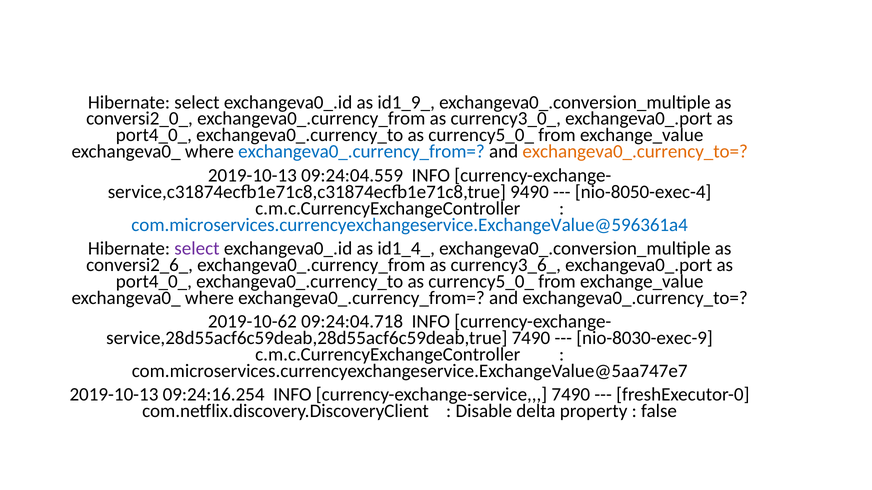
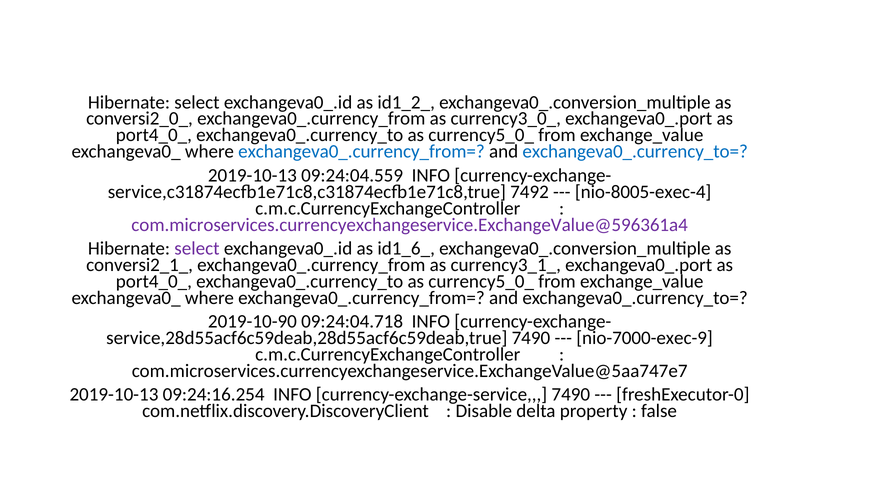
id1_9_: id1_9_ -> id1_2_ (406, 102)
exchangeva0_.currency_to= colour: orange -> blue (635, 152)
9490: 9490 -> 7492 (530, 192)
nio-8050-exec-4: nio-8050-exec-4 -> nio-8005-exec-4 (643, 192)
com.microservices.currencyexchangeservice.ExchangeValue@596361a4 colour: blue -> purple (410, 225)
id1_4_: id1_4_ -> id1_6_ (406, 249)
conversi2_6_: conversi2_6_ -> conversi2_1_ (140, 265)
currency3_6_: currency3_6_ -> currency3_1_ (506, 265)
2019-10-62: 2019-10-62 -> 2019-10-90 (252, 322)
nio-8030-exec-9: nio-8030-exec-9 -> nio-7000-exec-9 (645, 338)
